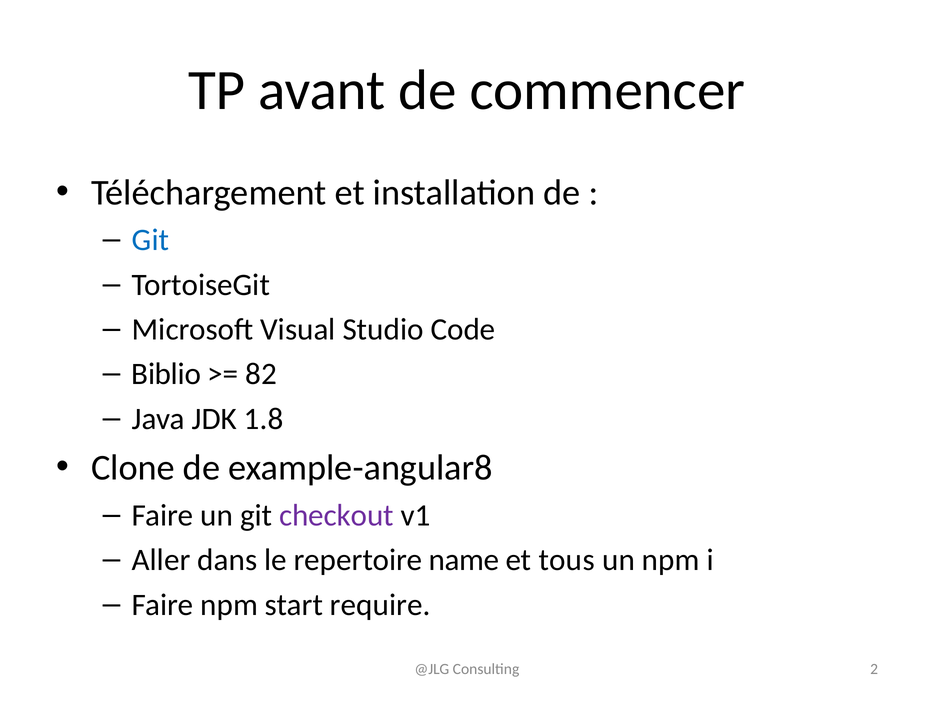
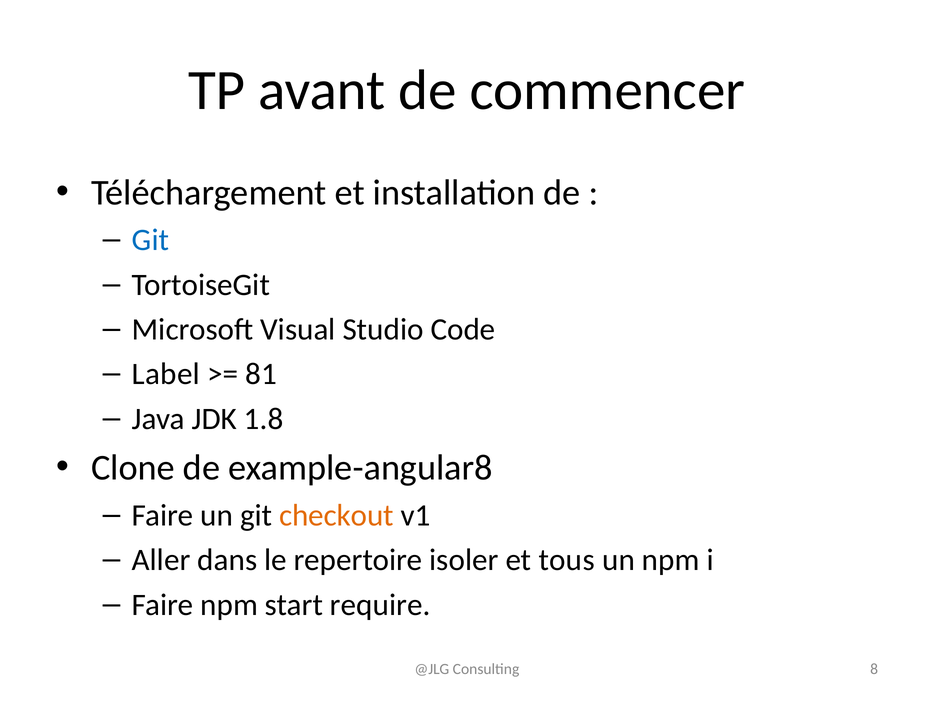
Biblio: Biblio -> Label (166, 374)
82: 82 -> 81 (261, 374)
checkout colour: purple -> orange (336, 515)
name: name -> isoler (464, 560)
2: 2 -> 8 (874, 669)
